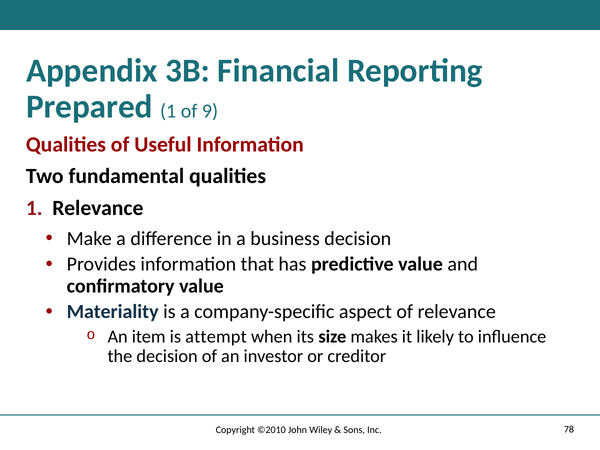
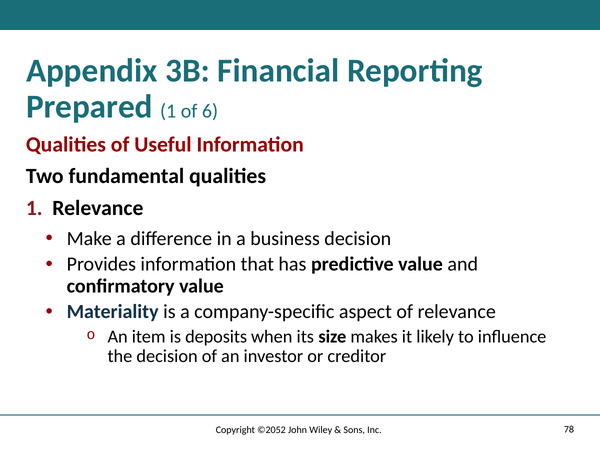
9: 9 -> 6 (210, 111)
attempt: attempt -> deposits (216, 337)
©2010: ©2010 -> ©2052 (272, 430)
